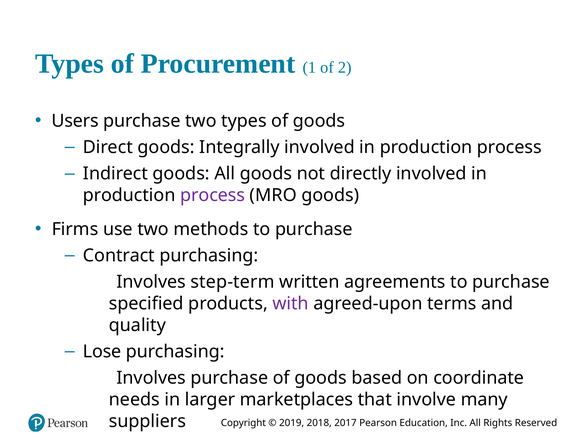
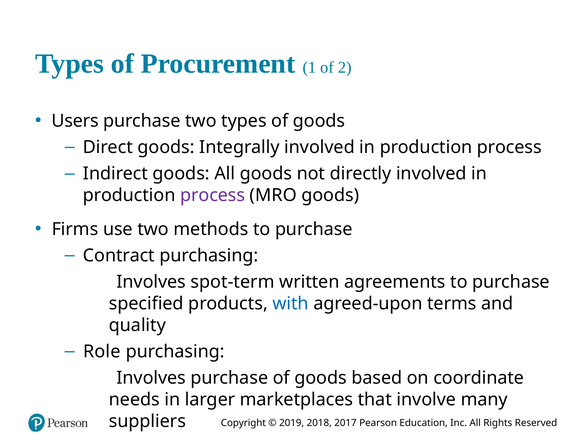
step-term: step-term -> spot-term (233, 282)
with colour: purple -> blue (291, 304)
Lose: Lose -> Role (102, 352)
